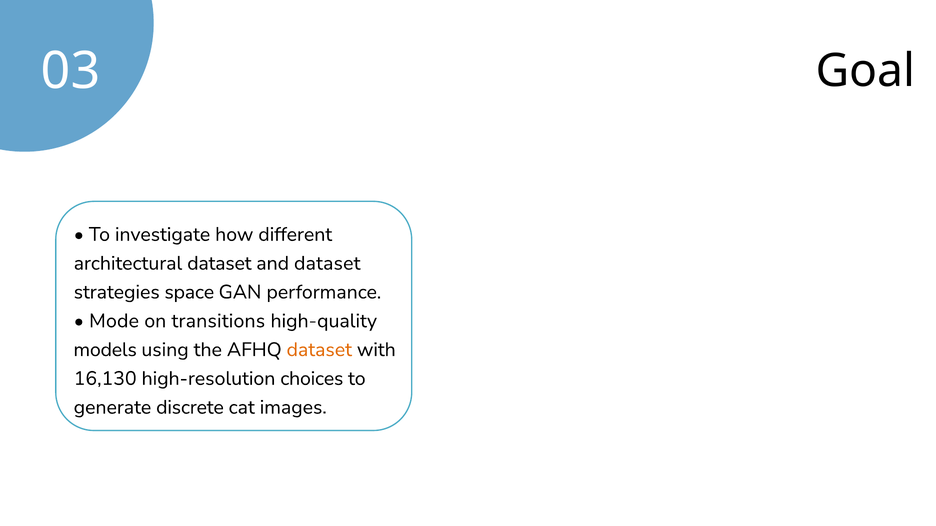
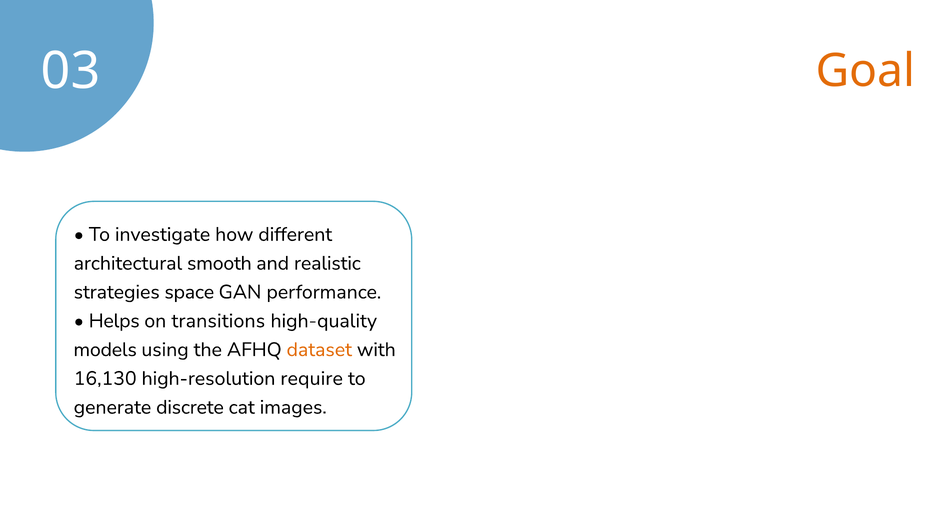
Goal colour: black -> orange (866, 71)
architectural dataset: dataset -> smooth (219, 263)
and dataset: dataset -> realistic (327, 263)
Mode: Mode -> Helps (114, 321)
choices: choices -> require (312, 379)
